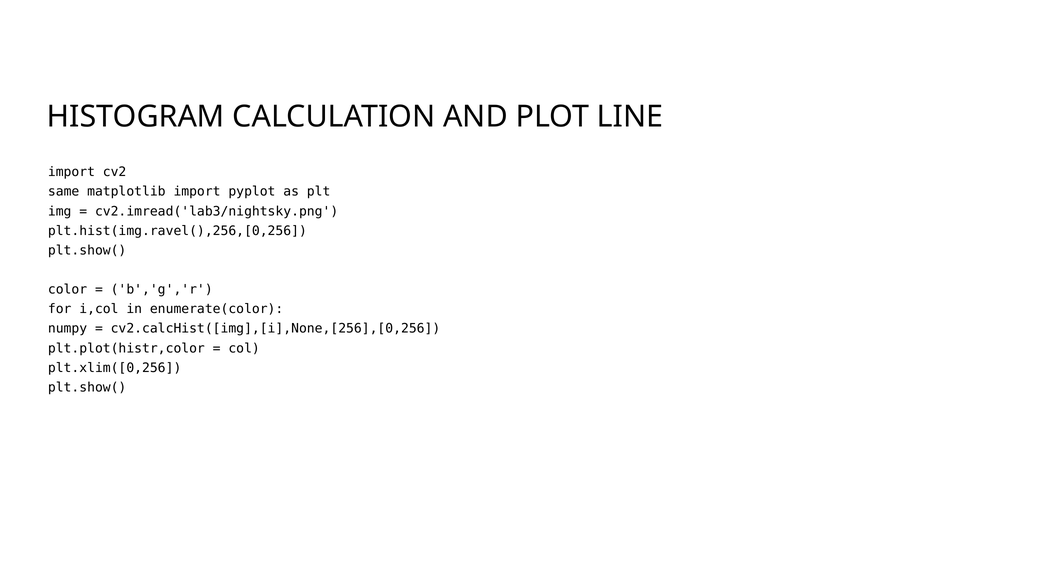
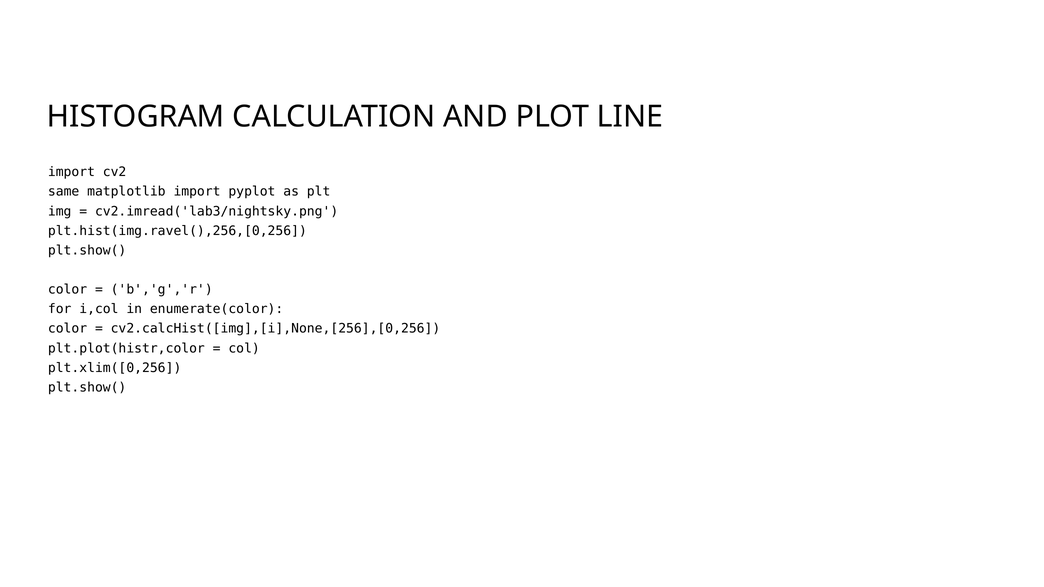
numpy: numpy -> color (68, 329)
